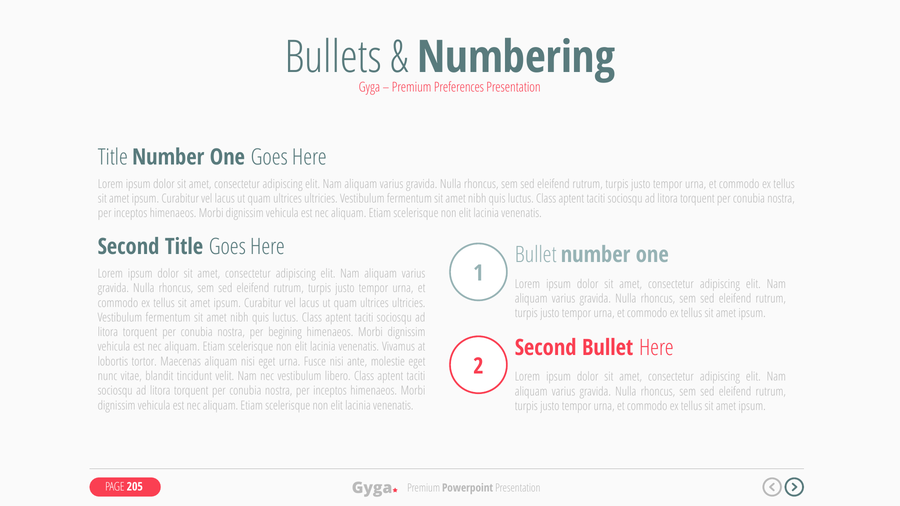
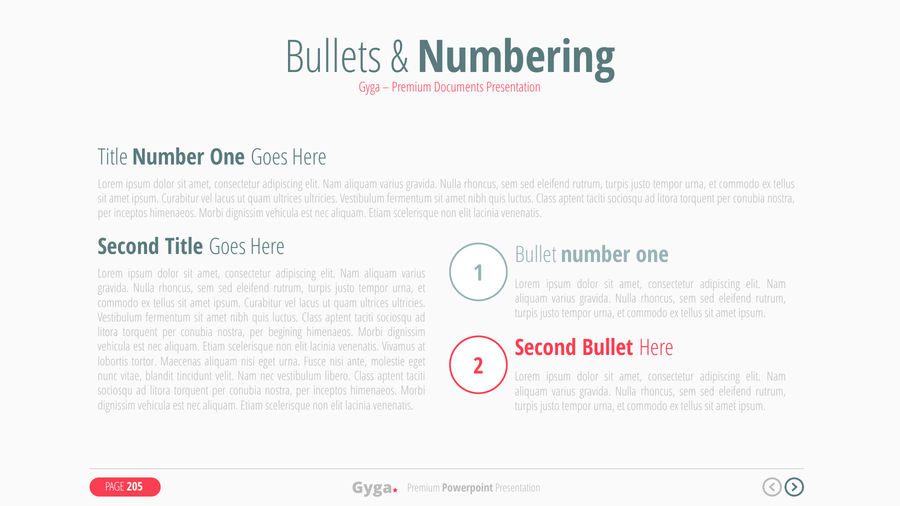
Preferences: Preferences -> Documents (459, 87)
